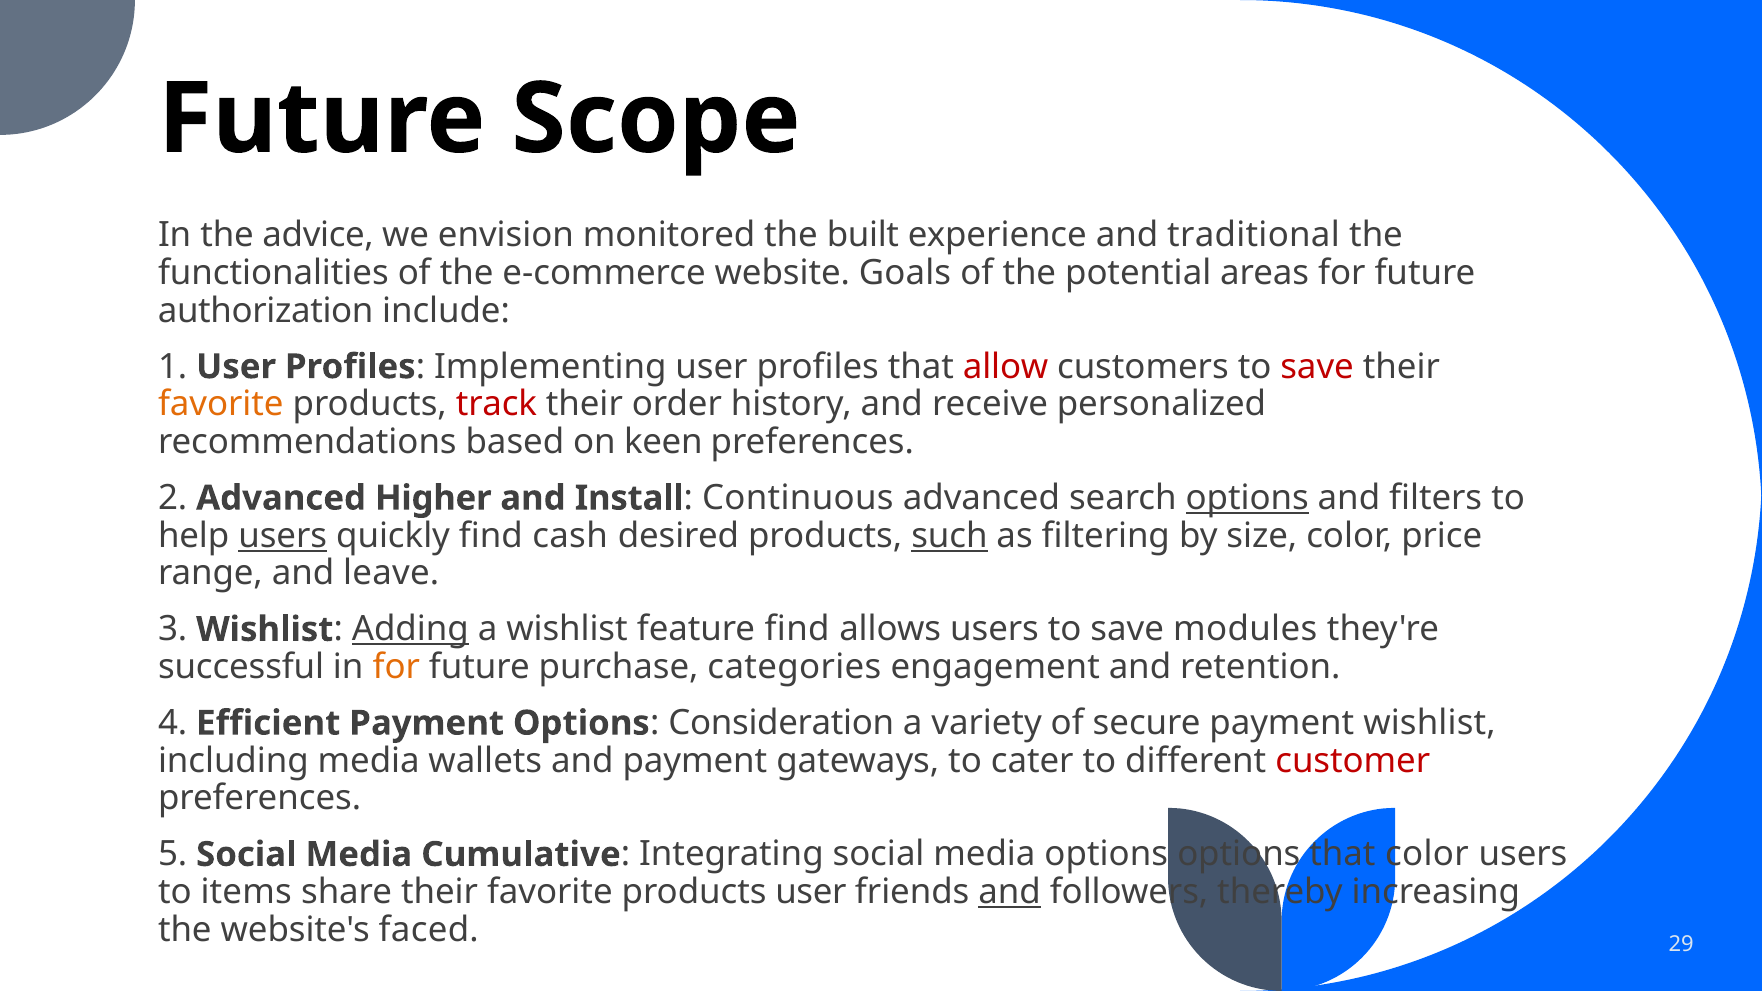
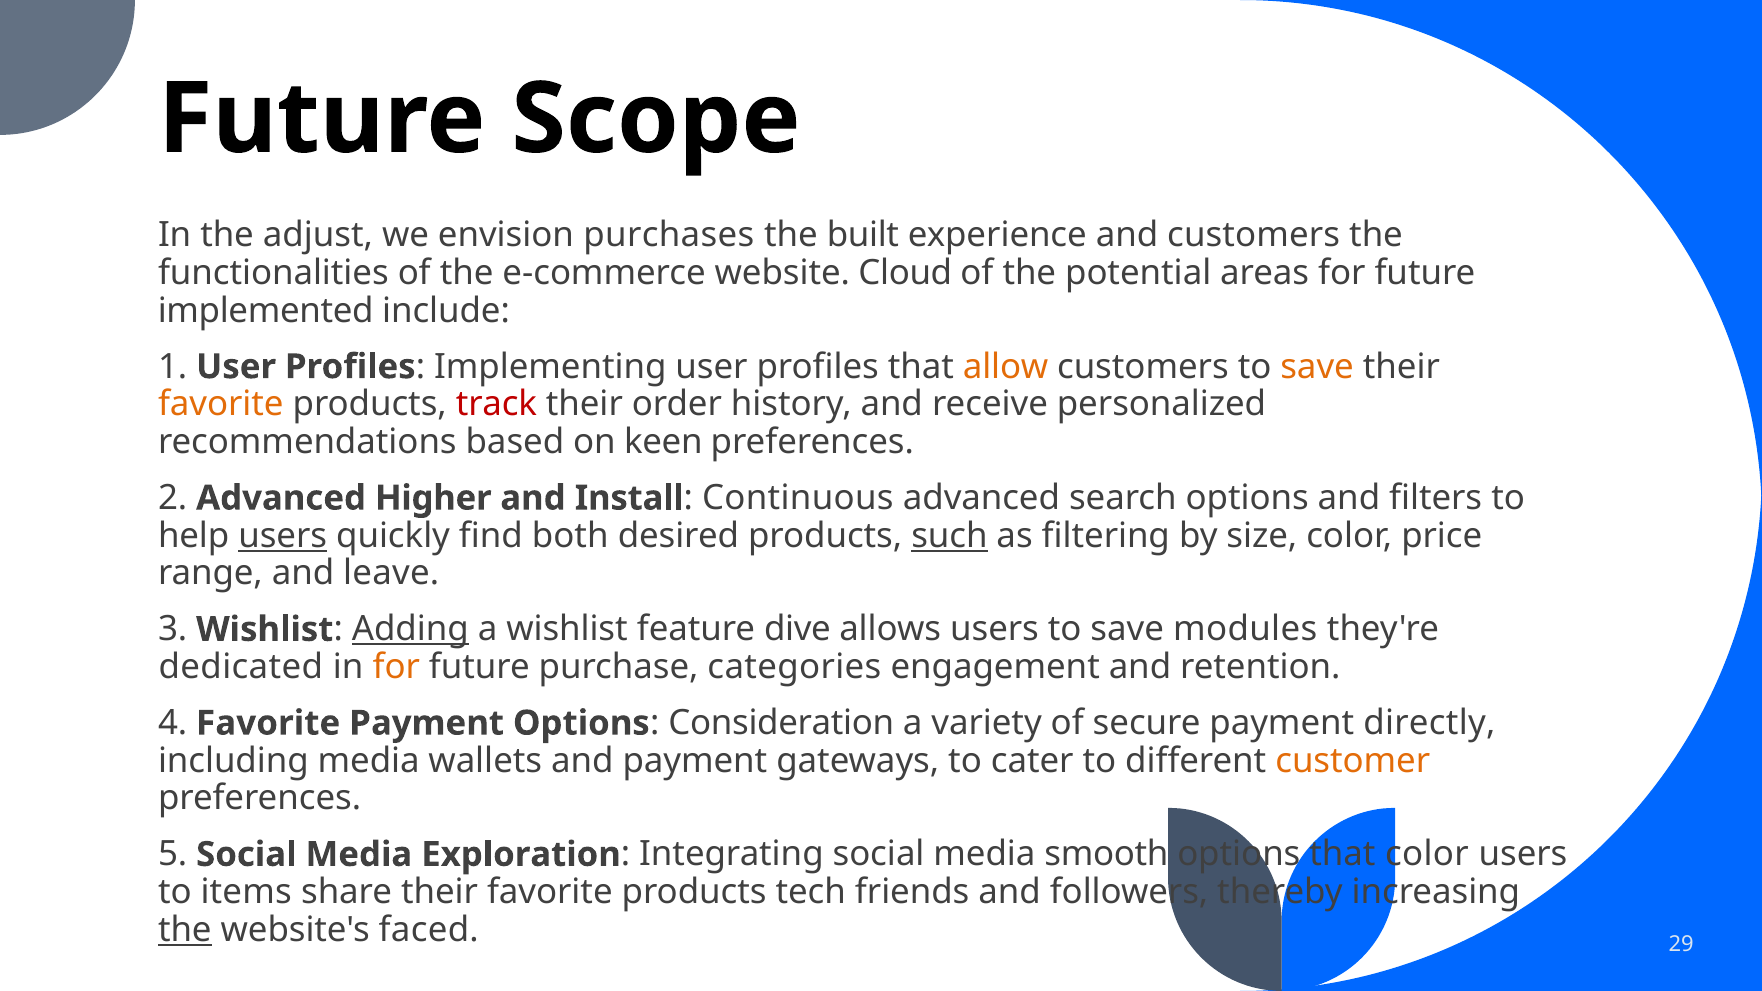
advice: advice -> adjust (318, 235)
monitored: monitored -> purchases (669, 235)
and traditional: traditional -> customers (1254, 235)
Goals: Goals -> Cloud (905, 273)
authorization: authorization -> implemented (266, 311)
allow colour: red -> orange (1006, 367)
save colour: red -> orange (1317, 367)
options underline: present -> none (1247, 498)
cash: cash -> both (570, 536)
feature find: find -> dive (797, 630)
successful: successful -> dedicated (241, 667)
Efficient: Efficient -> Favorite (268, 723)
payment wishlist: wishlist -> directly (1429, 723)
customer colour: red -> orange (1353, 761)
Cumulative: Cumulative -> Exploration (521, 855)
media options: options -> smooth (1106, 855)
products user: user -> tech (811, 892)
and underline: present -> none (1010, 892)
the underline: none -> present (185, 930)
